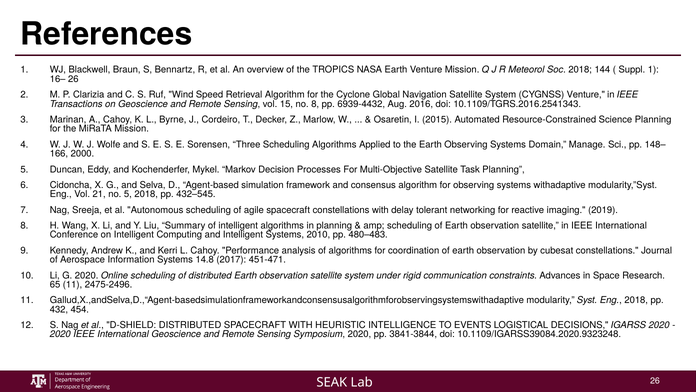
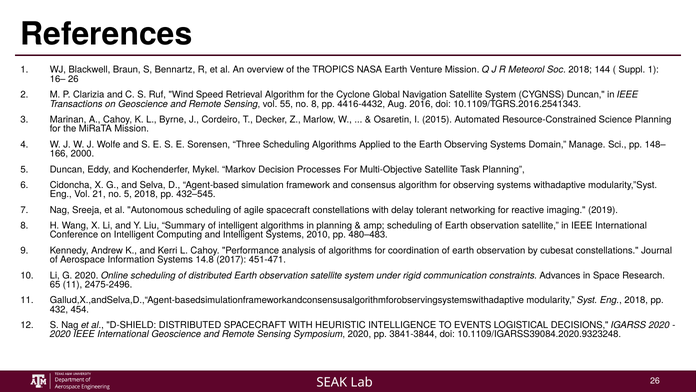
CYGNSS Venture: Venture -> Duncan (586, 95)
15: 15 -> 55 (286, 104)
6939-4432: 6939-4432 -> 4416-4432 (361, 104)
